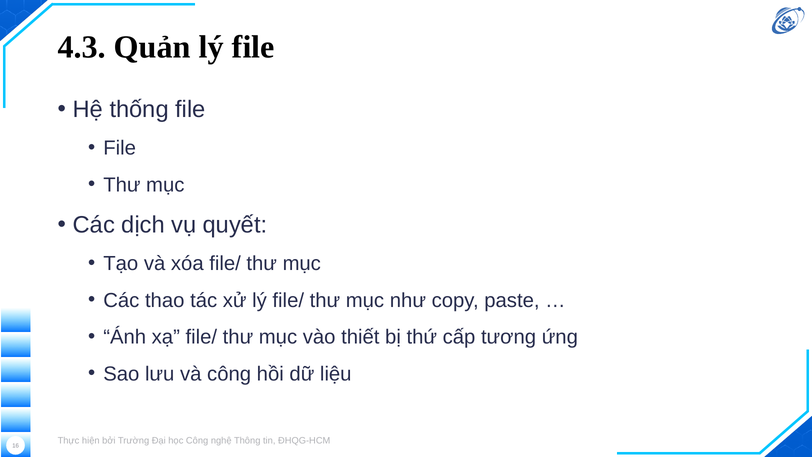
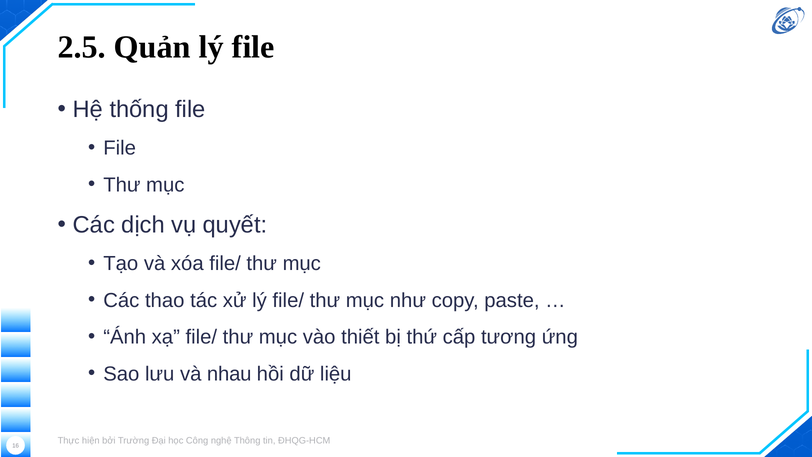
4.3: 4.3 -> 2.5 (82, 47)
và công: công -> nhau (229, 374)
